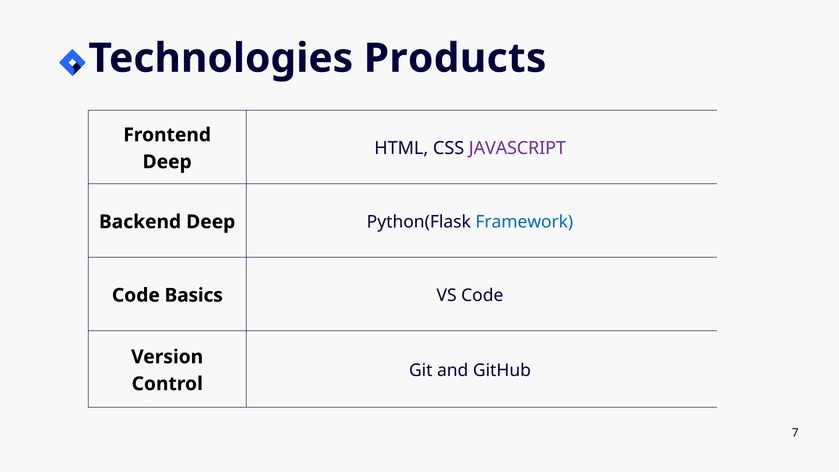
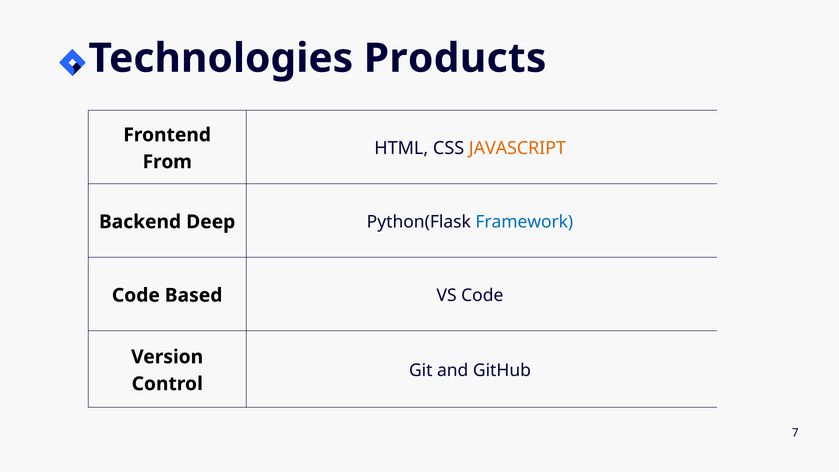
JAVASCRIPT colour: purple -> orange (517, 148)
Deep: Deep -> From (167, 162)
Basics: Basics -> Based (194, 295)
